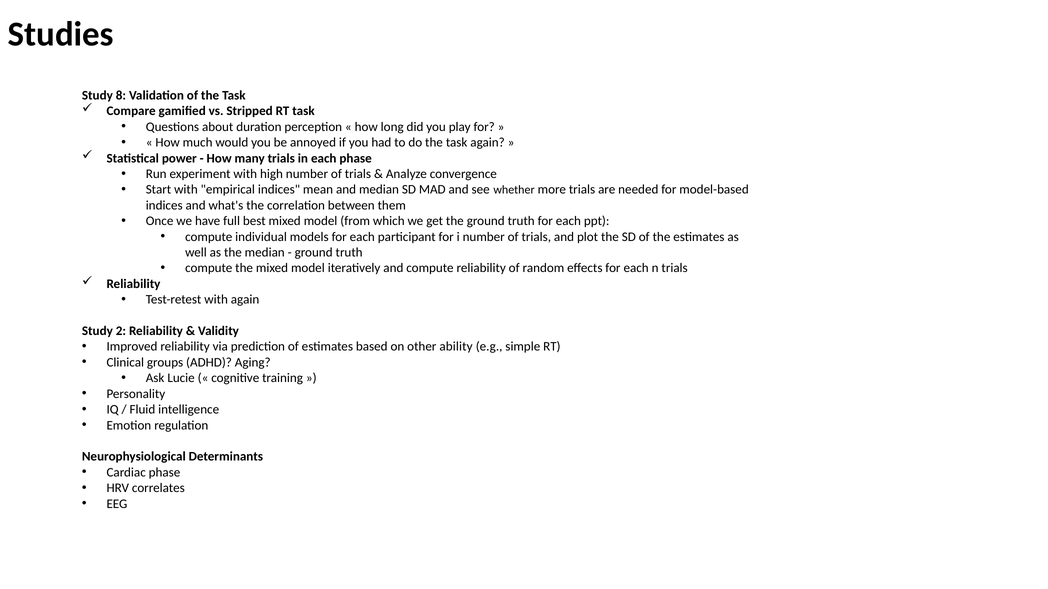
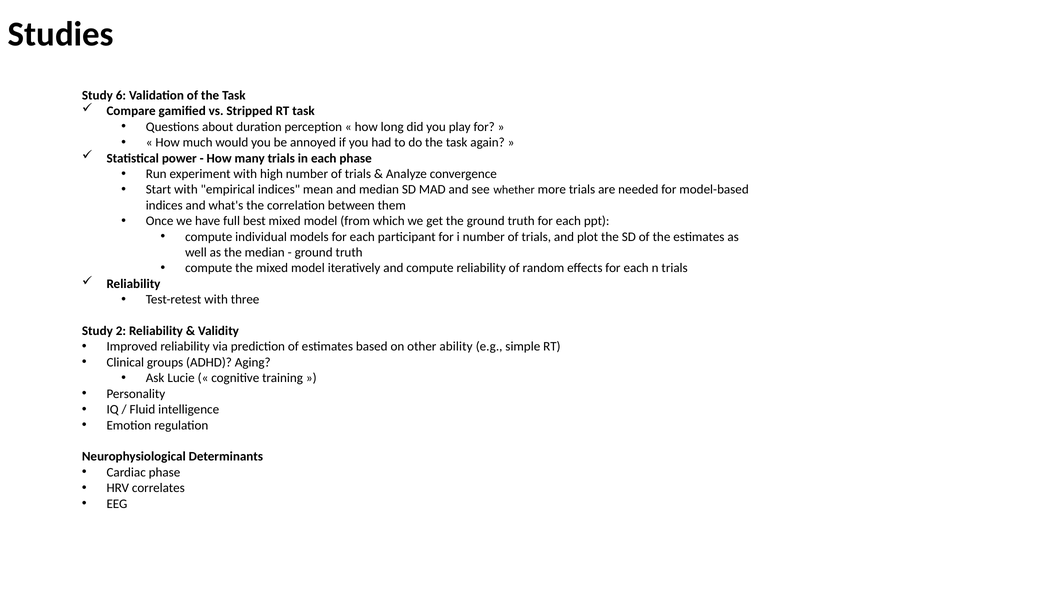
8: 8 -> 6 (121, 95)
with again: again -> three (245, 300)
